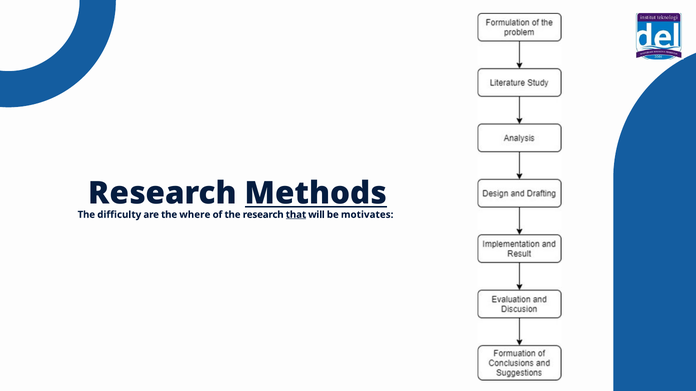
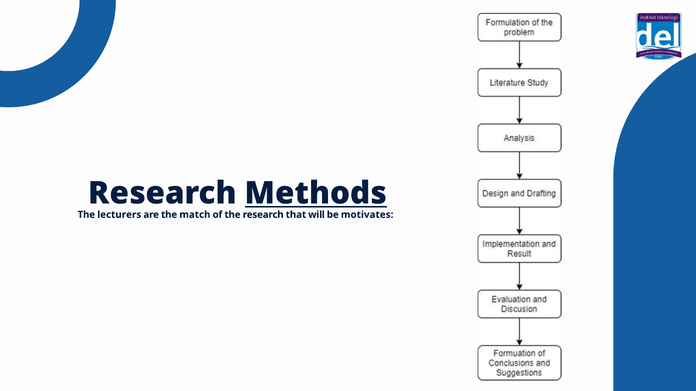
difficulty: difficulty -> lecturers (119, 215)
where: where -> match (195, 215)
that underline: present -> none (296, 215)
